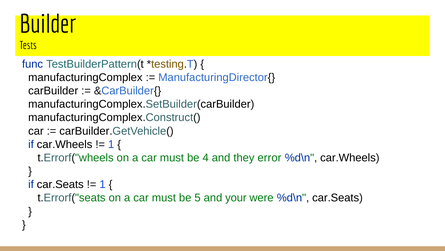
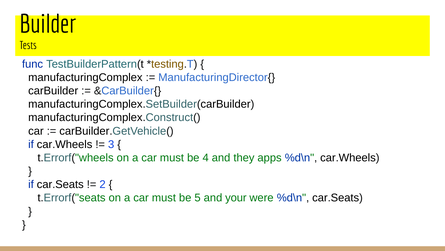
1: 1 -> 3 (111, 144)
error: error -> apps (270, 157)
1: 1 -> 2 (103, 184)
